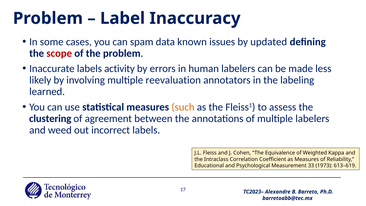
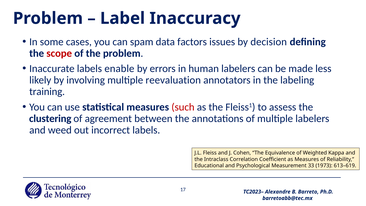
known: known -> factors (192, 42)
updated: updated -> decision (269, 42)
activity: activity -> enable (119, 69)
learned: learned -> training (47, 92)
such colour: orange -> red (183, 107)
